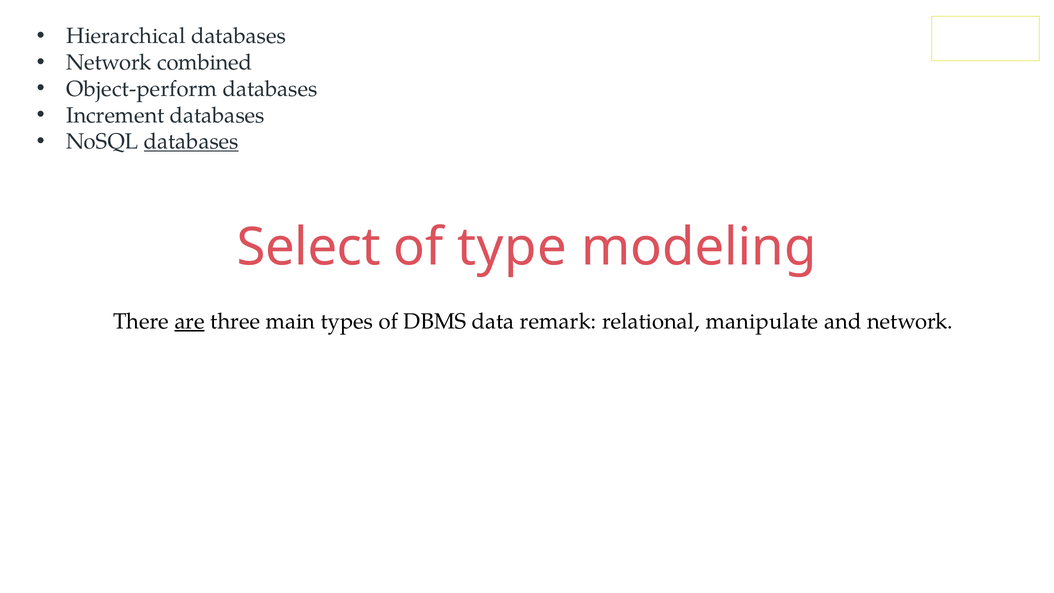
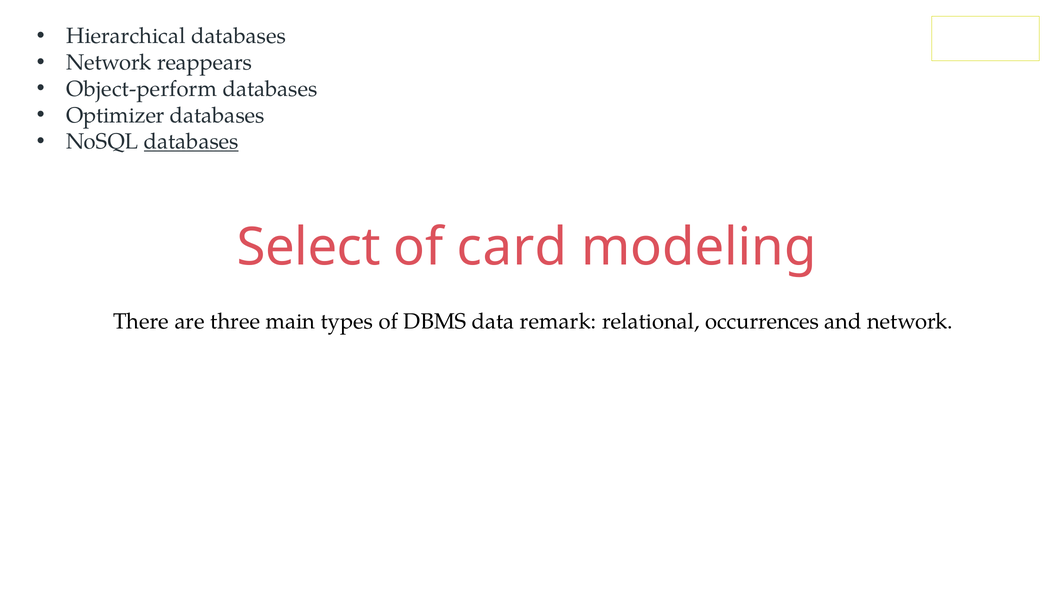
combined: combined -> reappears (205, 63)
Increment: Increment -> Optimizer (115, 115)
type: type -> card (512, 247)
are underline: present -> none (190, 321)
manipulate: manipulate -> occurrences (762, 321)
